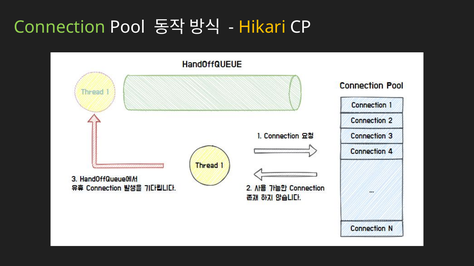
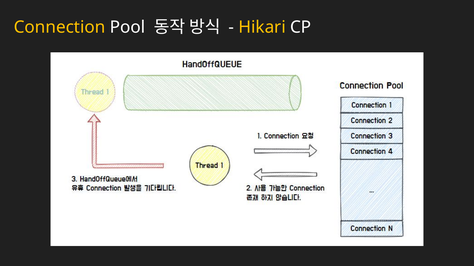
Connection colour: light green -> yellow (60, 27)
